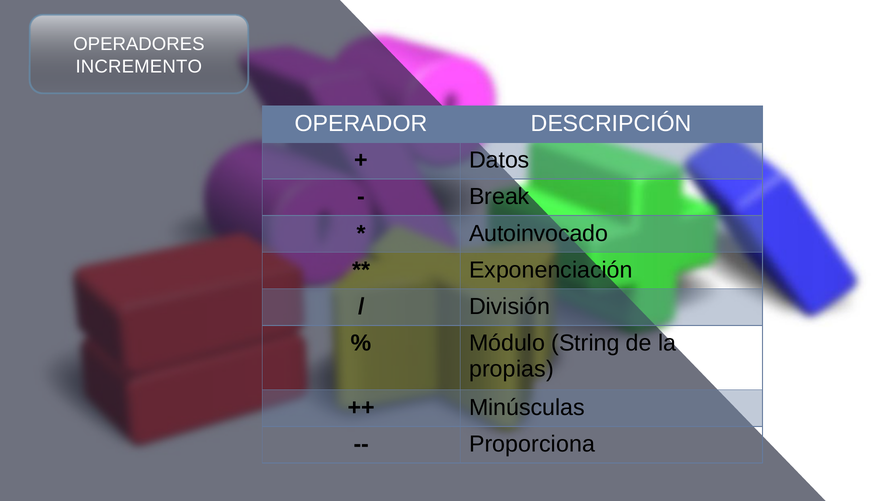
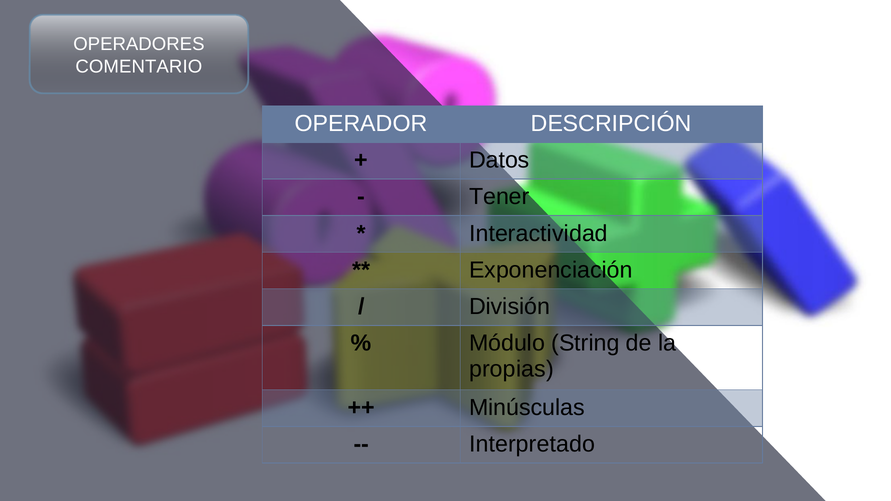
INCREMENTO: INCREMENTO -> COMENTARIO (139, 66)
Break: Break -> Tener (499, 197)
Autoinvocado: Autoinvocado -> Interactividad (538, 233)
Proporciona: Proporciona -> Interpretado (532, 444)
